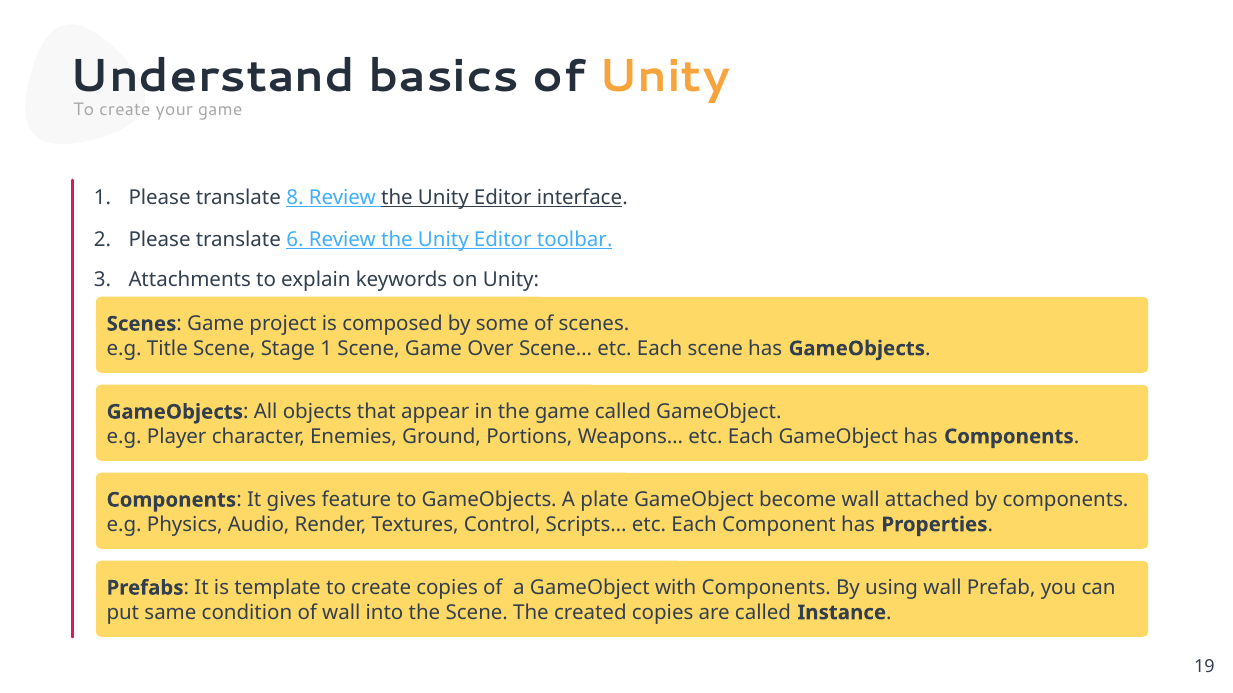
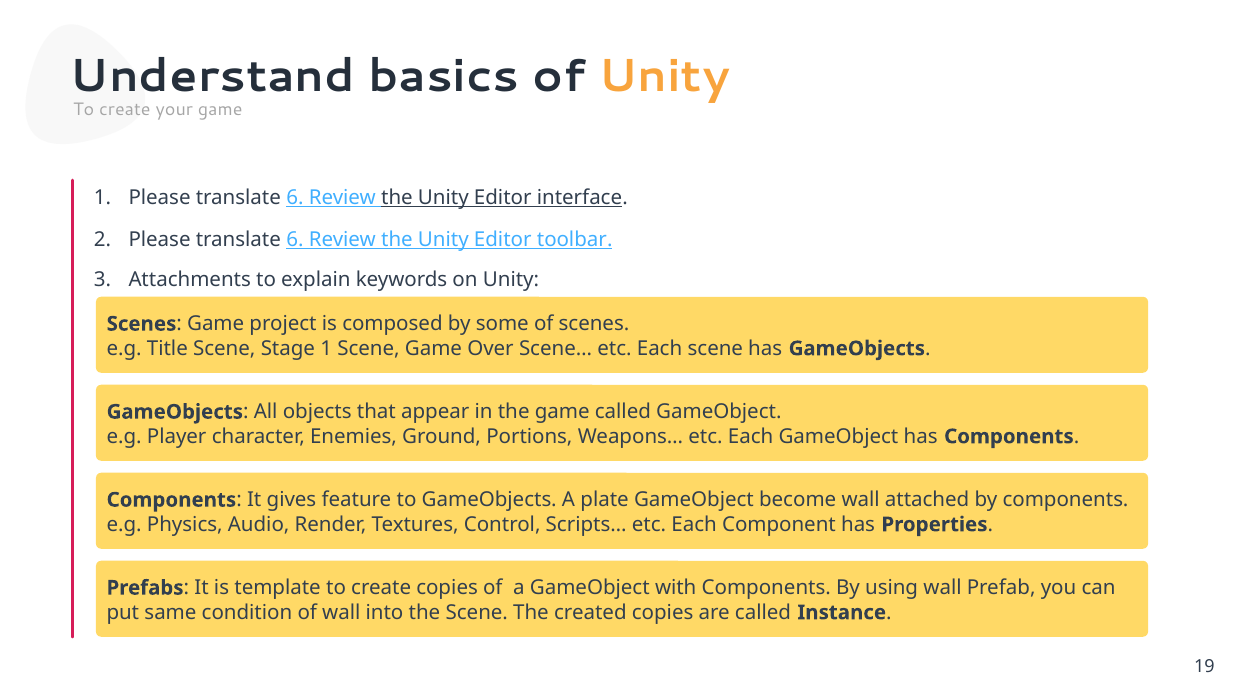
1 Please translate 8: 8 -> 6 (295, 198)
